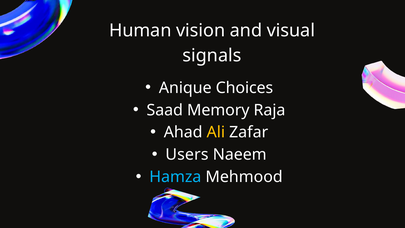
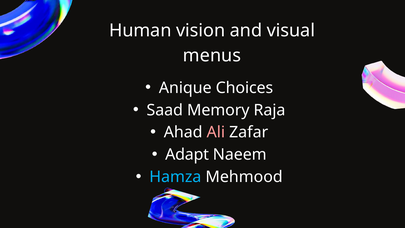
signals: signals -> menus (212, 56)
Ali colour: yellow -> pink (216, 132)
Users: Users -> Adapt (187, 155)
